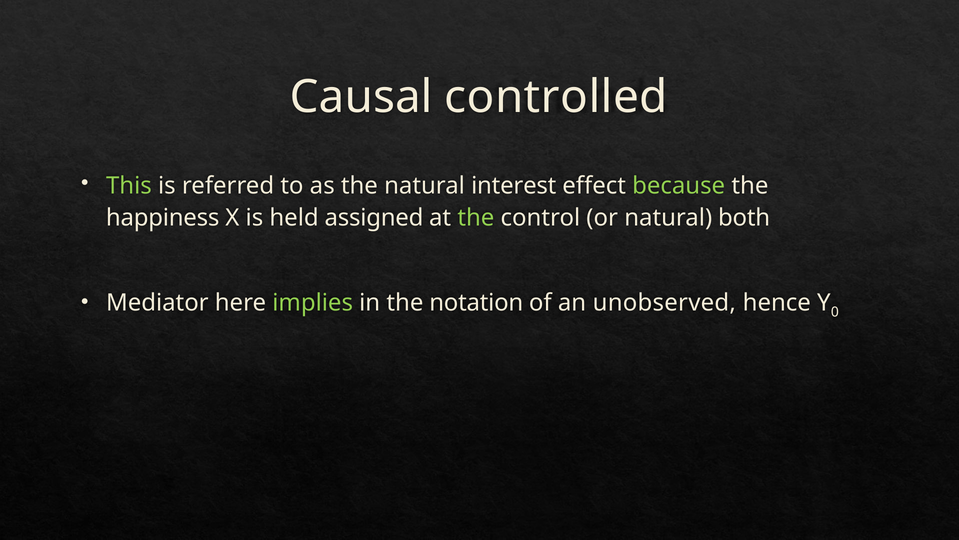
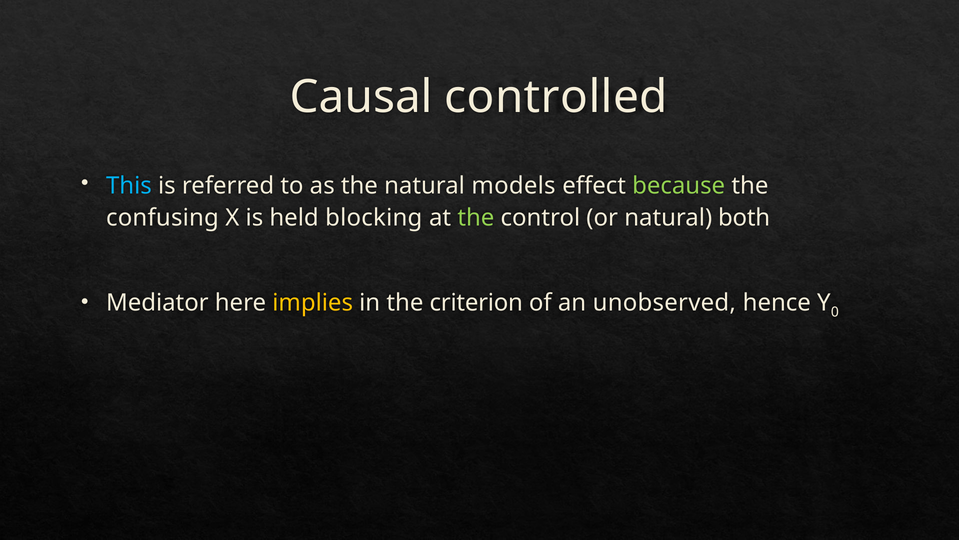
This colour: light green -> light blue (129, 186)
interest: interest -> models (514, 186)
happiness: happiness -> confusing (162, 217)
assigned: assigned -> blocking (374, 217)
implies colour: light green -> yellow (313, 303)
notation: notation -> criterion (476, 303)
